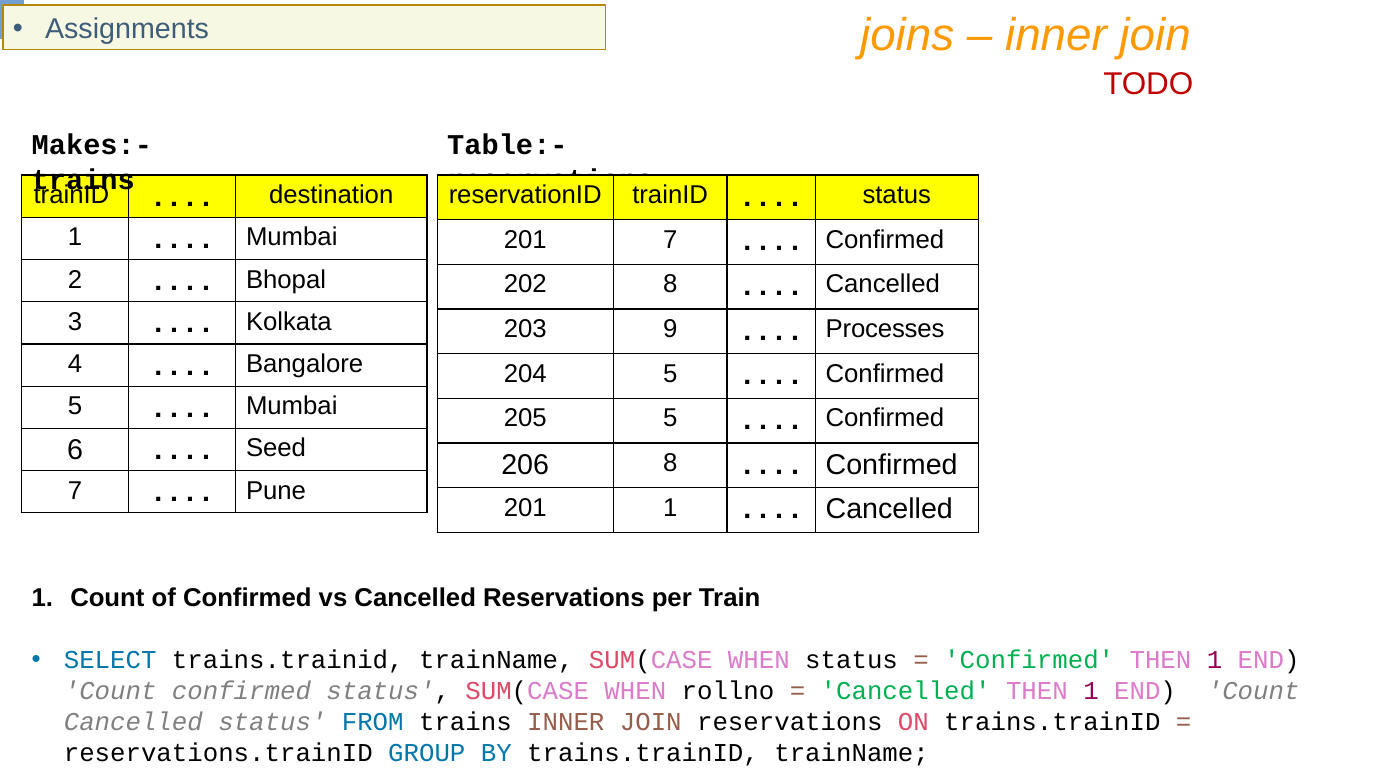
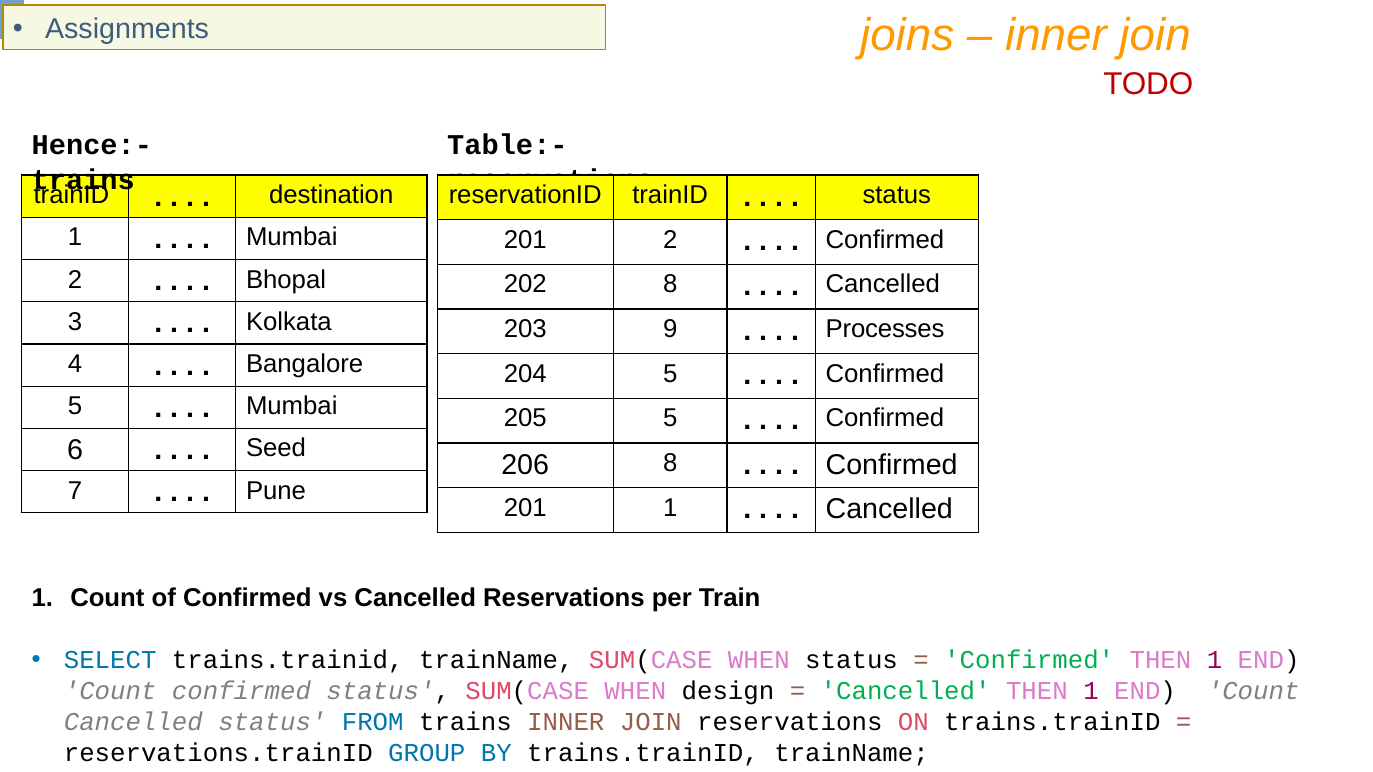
Makes:-: Makes:- -> Hence:- (92, 145)
201 7: 7 -> 2 (670, 240)
rollno: rollno -> design (728, 691)
